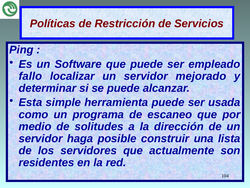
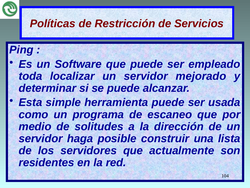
fallo: fallo -> toda (30, 76)
